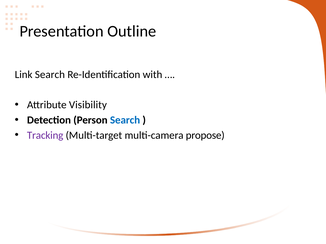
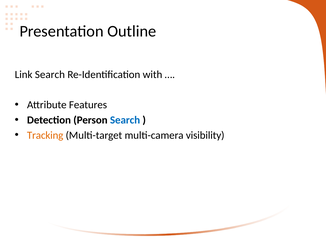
Visibility: Visibility -> Features (88, 105)
Tracking colour: purple -> orange (45, 136)
propose: propose -> visibility (205, 136)
